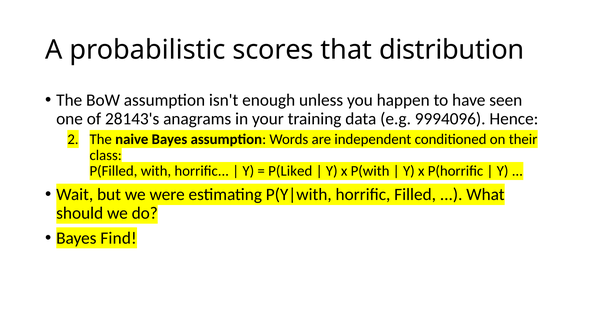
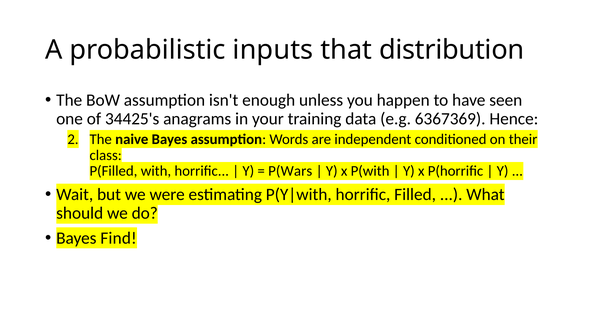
scores: scores -> inputs (273, 50)
28143's: 28143's -> 34425's (132, 119)
9994096: 9994096 -> 6367369 (450, 119)
P(Liked: P(Liked -> P(Wars (290, 171)
